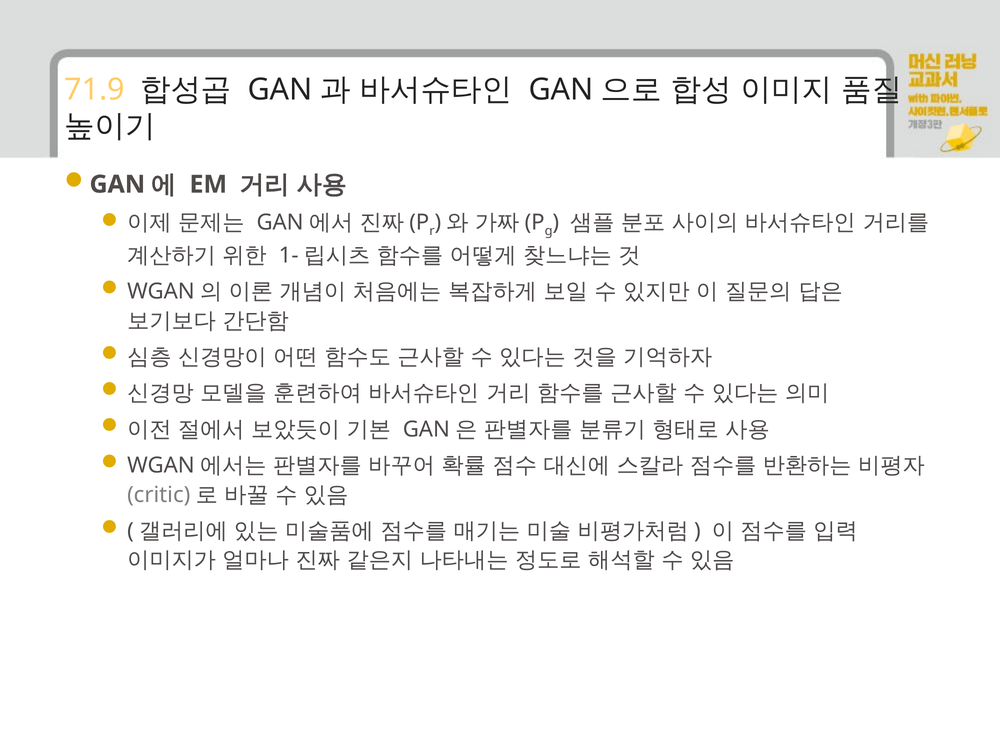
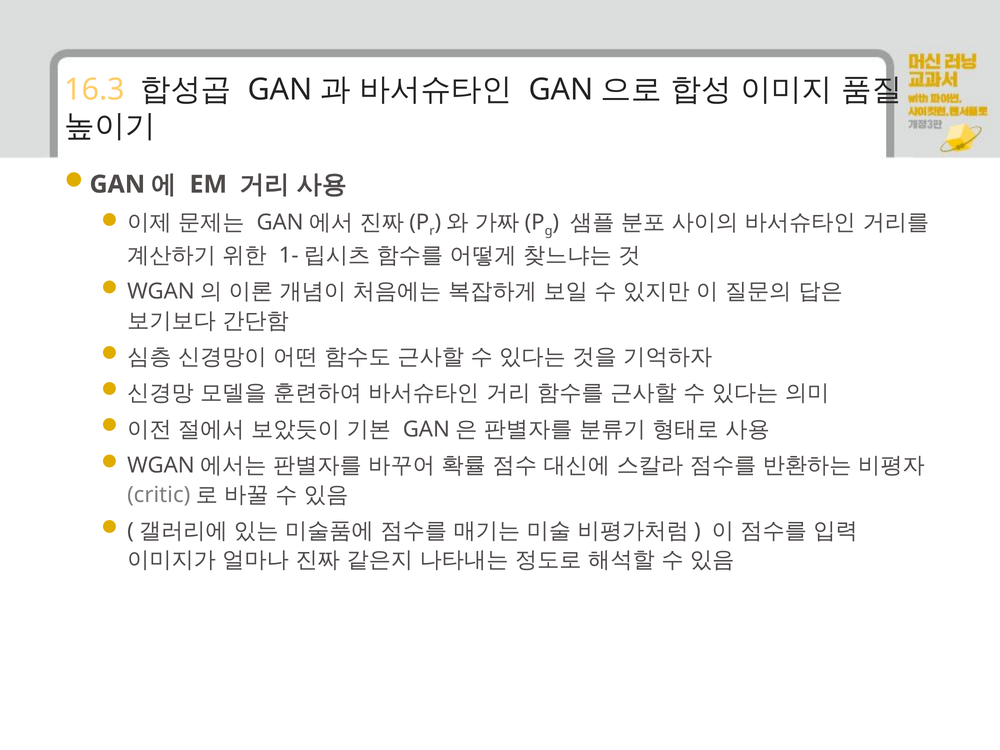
71.9: 71.9 -> 16.3 (95, 90)
